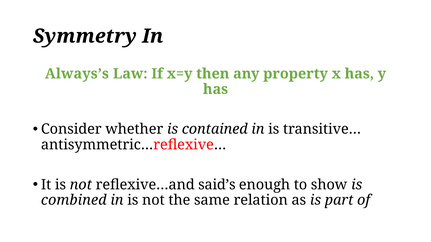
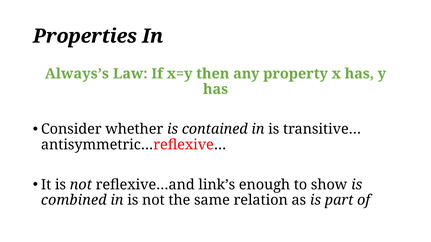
Symmetry: Symmetry -> Properties (85, 36)
said’s: said’s -> link’s (217, 185)
